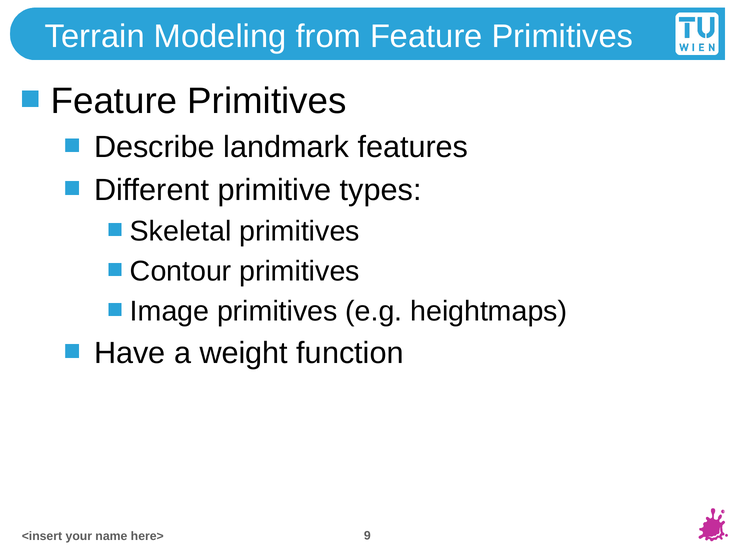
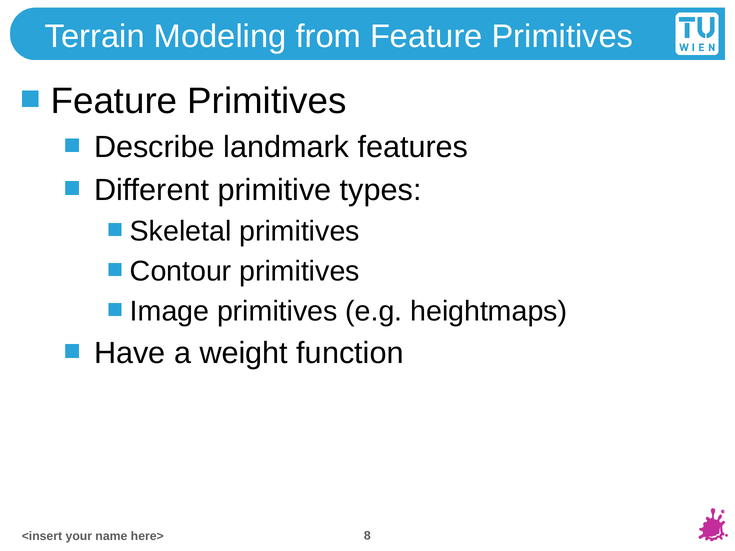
9: 9 -> 8 (367, 536)
